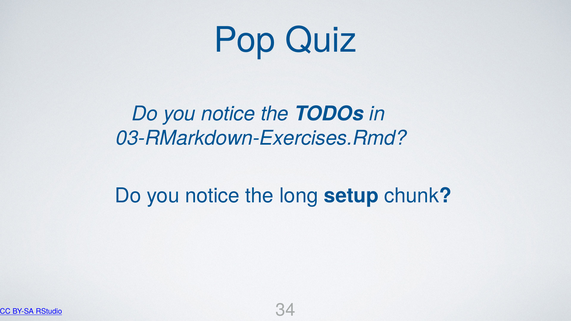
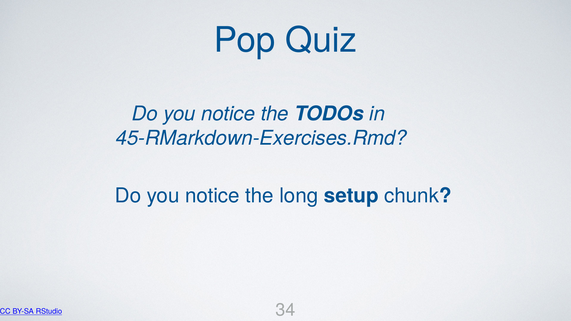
03-RMarkdown-Exercises.Rmd: 03-RMarkdown-Exercises.Rmd -> 45-RMarkdown-Exercises.Rmd (261, 138)
